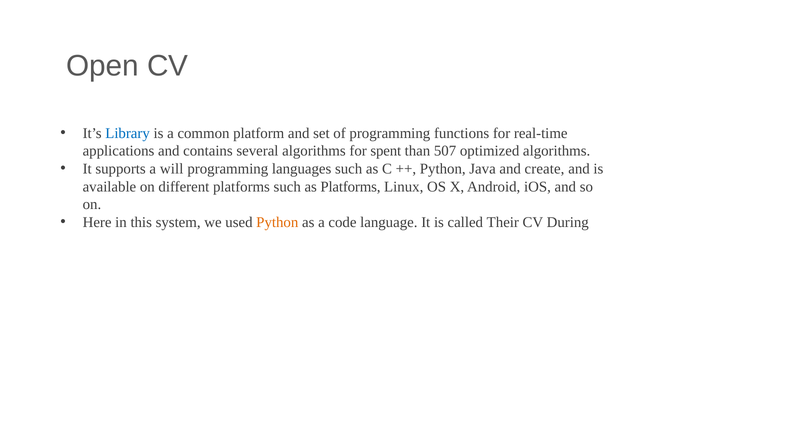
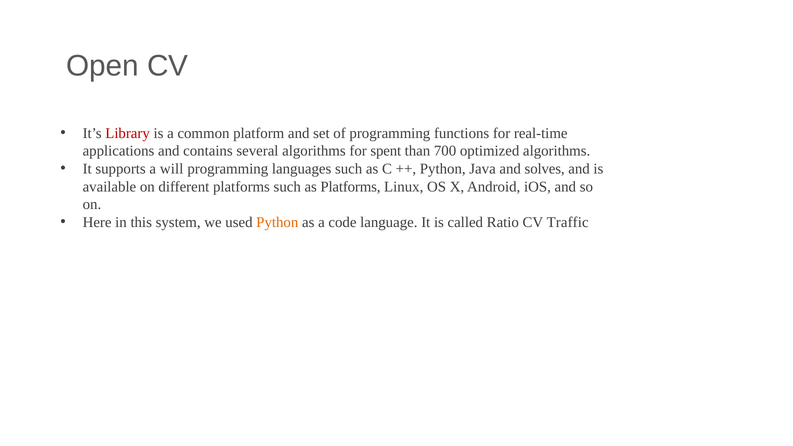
Library colour: blue -> red (128, 133)
507: 507 -> 700 (445, 151)
create: create -> solves (545, 169)
Their: Their -> Ratio (503, 222)
During: During -> Traffic (568, 222)
